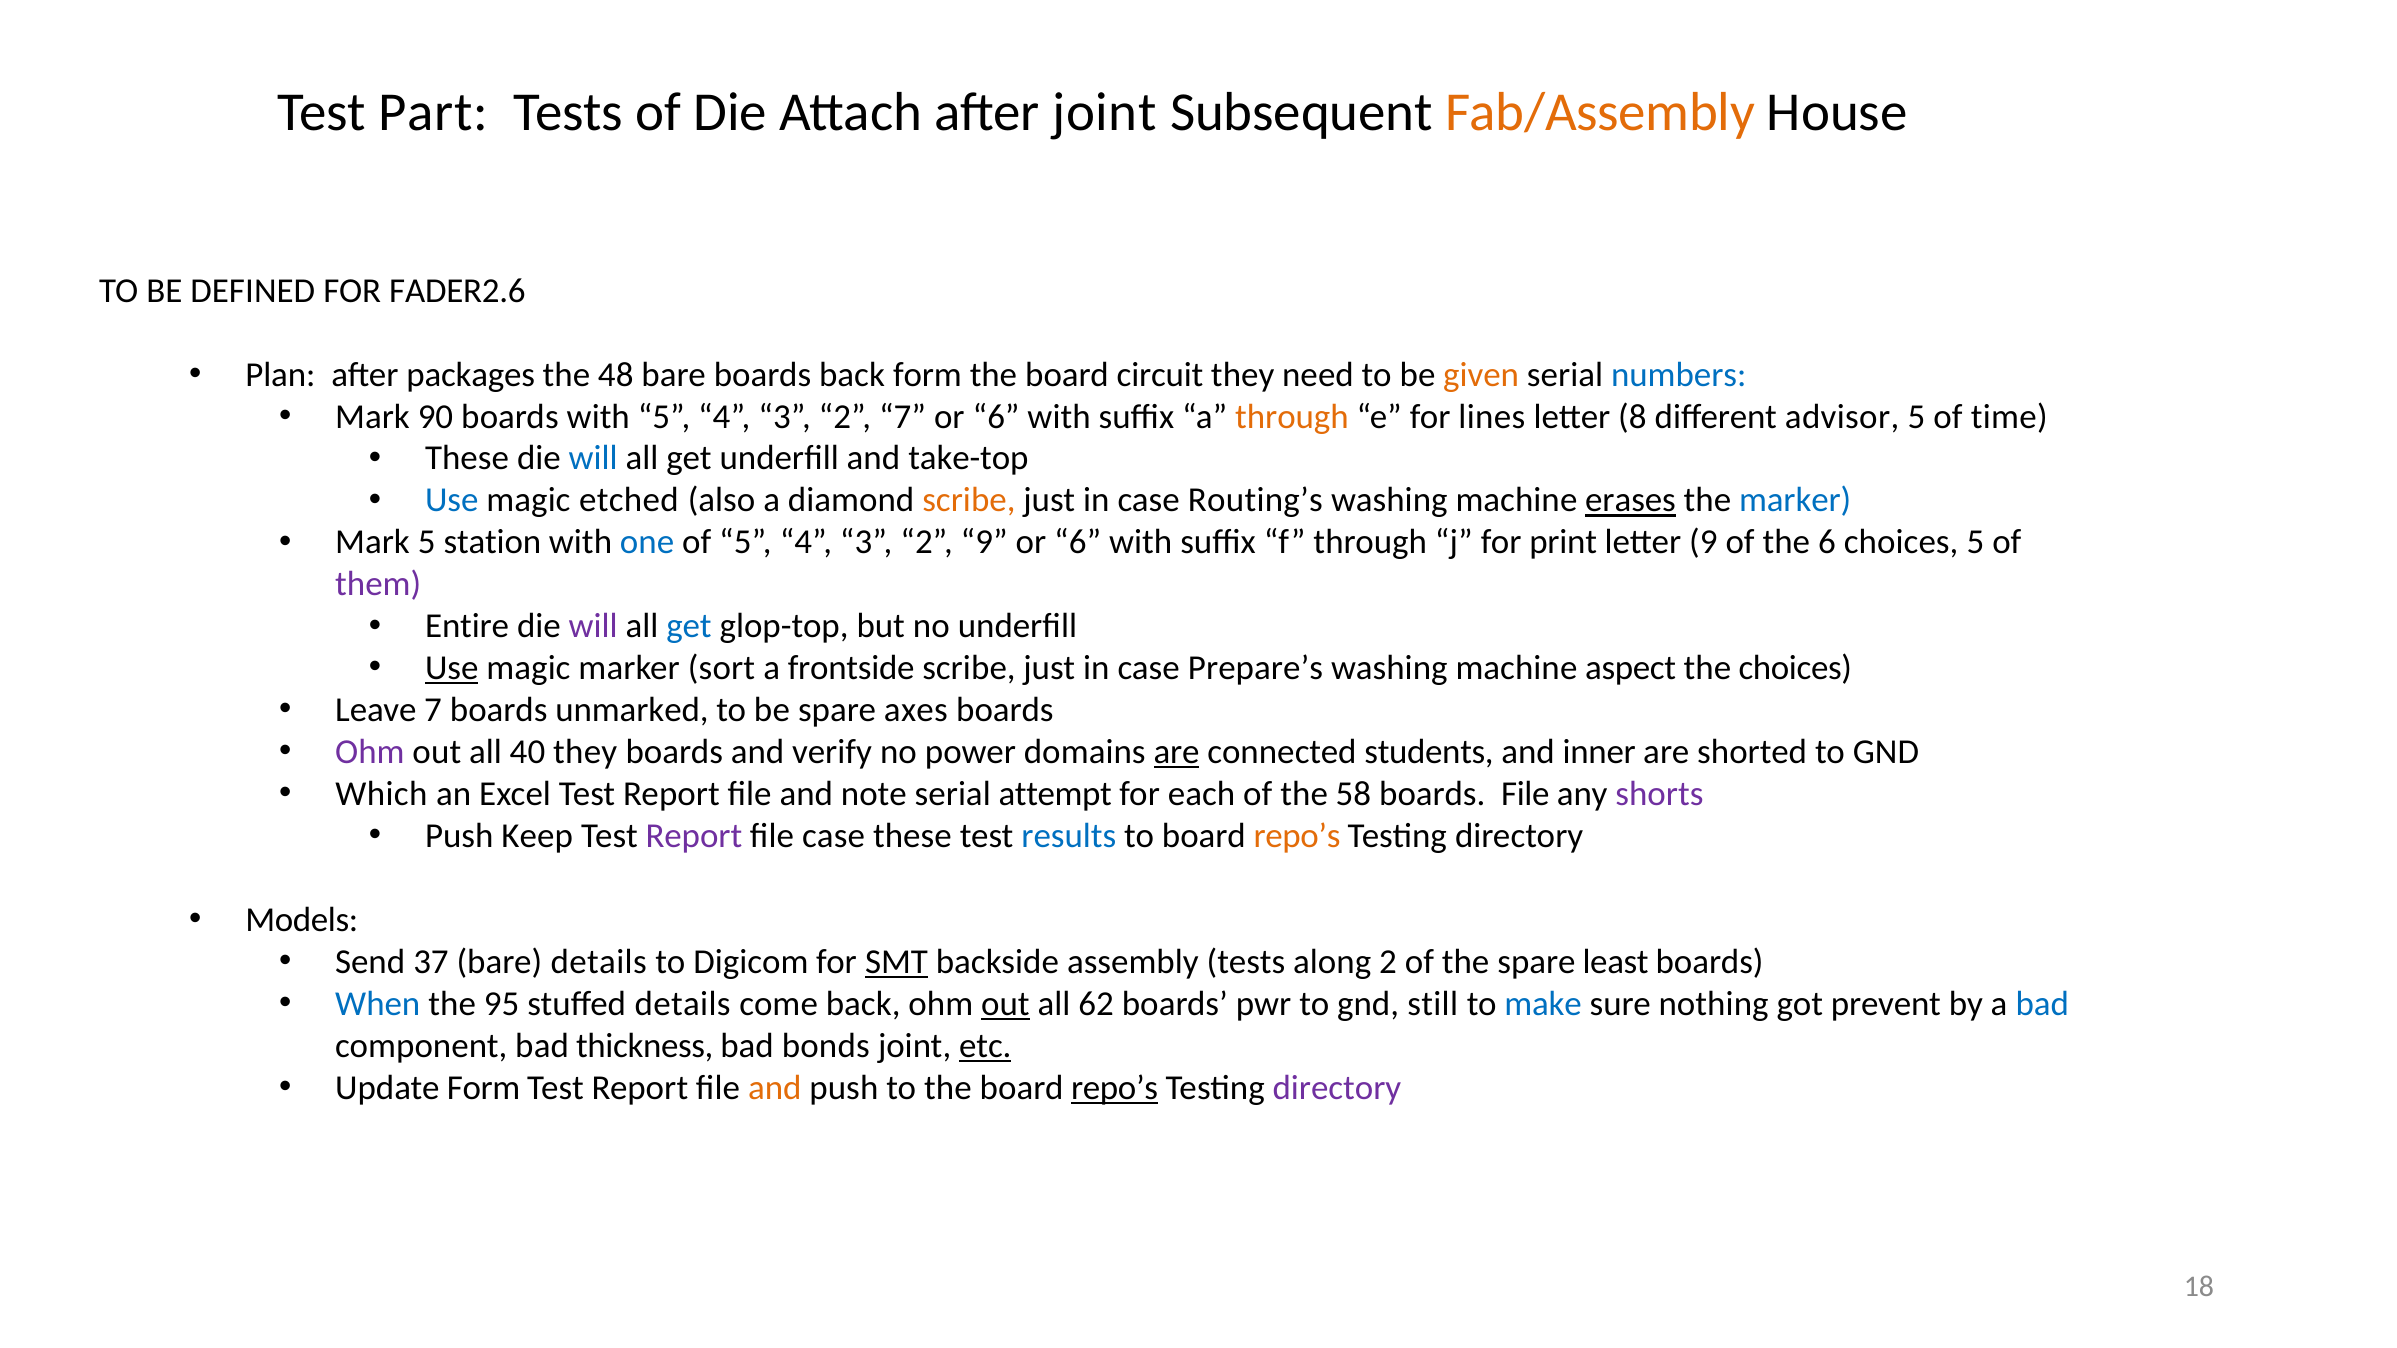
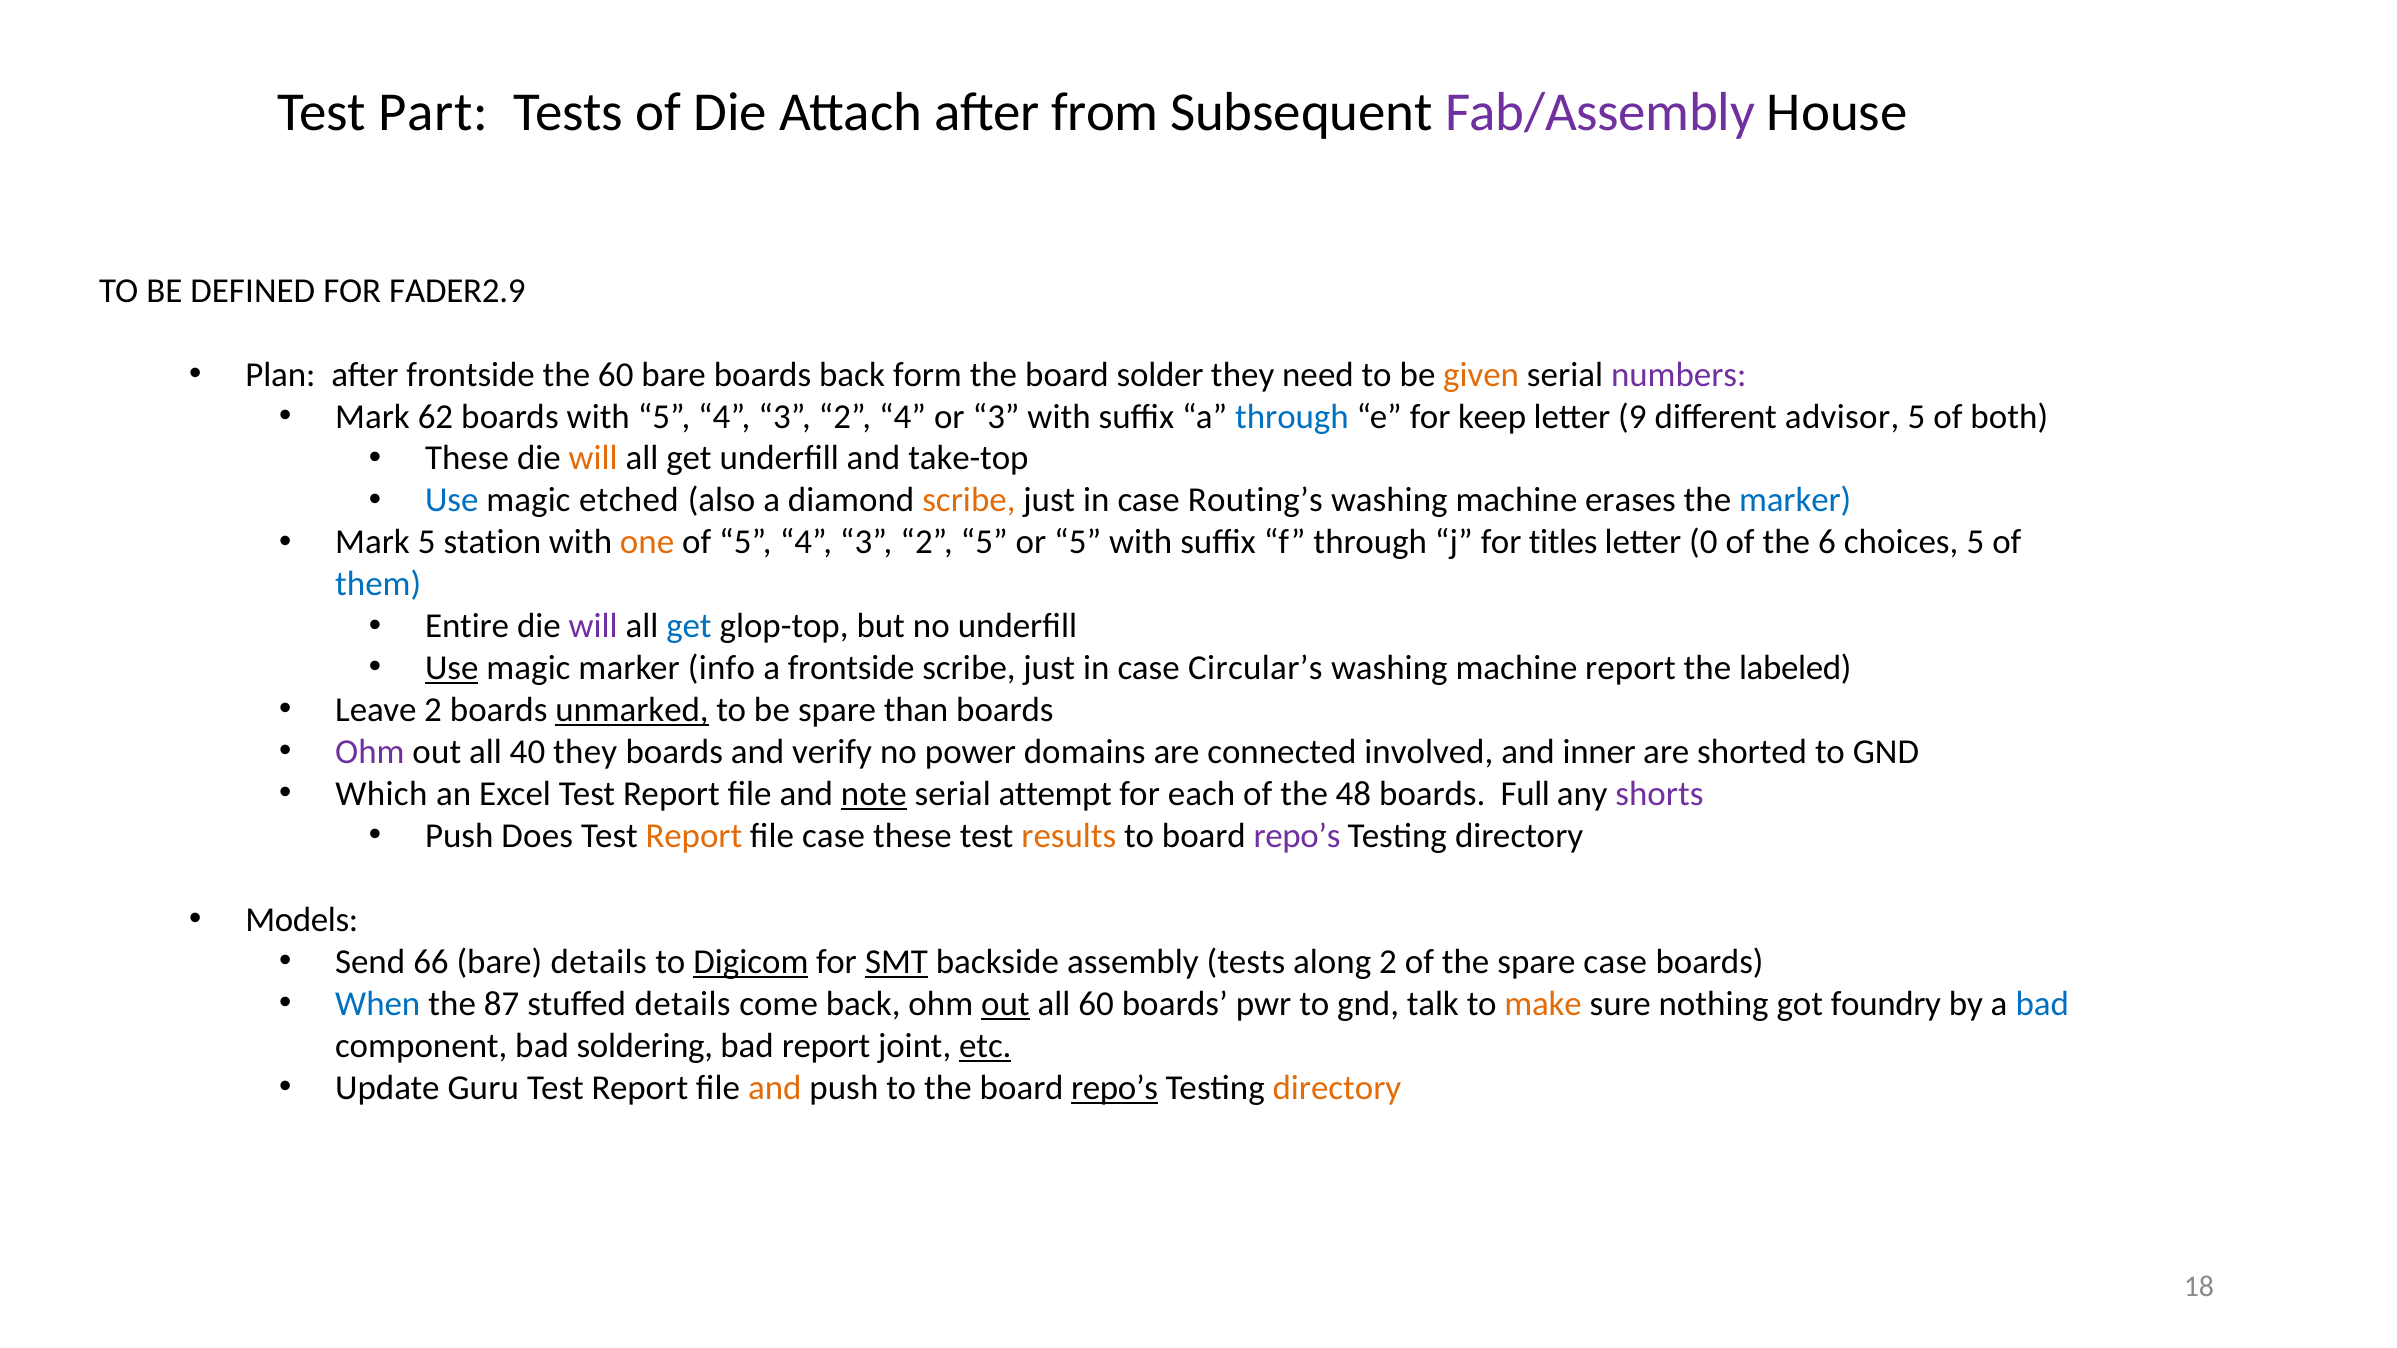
after joint: joint -> from (1105, 112)
Fab/Assembly colour: orange -> purple (1600, 112)
FADER2.6: FADER2.6 -> FADER2.9 (457, 291)
after packages: packages -> frontside (471, 375)
the 48: 48 -> 60 (616, 375)
circuit: circuit -> solder (1160, 375)
numbers colour: blue -> purple (1679, 375)
90: 90 -> 62 (435, 417)
2 7: 7 -> 4 (903, 417)
6: 6 -> 3 (996, 417)
through colour: orange -> blue (1292, 417)
lines: lines -> keep (1492, 417)
8: 8 -> 9 (1632, 417)
time: time -> both (2009, 417)
will colour: blue -> orange (593, 459)
erases underline: present -> none (1631, 501)
one colour: blue -> orange (647, 543)
2 9: 9 -> 5 (984, 543)
6: 6 -> 5 (1078, 543)
print: print -> titles (1563, 543)
letter 9: 9 -> 0 (1703, 543)
them colour: purple -> blue (378, 584)
sort: sort -> info (721, 668)
Prepare’s: Prepare’s -> Circular’s (1255, 668)
machine aspect: aspect -> report (1630, 668)
the choices: choices -> labeled (1795, 668)
Leave 7: 7 -> 2 (433, 710)
unmarked underline: none -> present (632, 710)
axes: axes -> than (916, 710)
are underline: present -> none (1177, 752)
students: students -> involved (1429, 752)
note underline: none -> present (874, 794)
58: 58 -> 48 (1353, 794)
boards File: File -> Full (1525, 794)
Keep: Keep -> Does (537, 836)
Report colour: purple -> orange (694, 836)
results colour: blue -> orange (1069, 836)
repo’s colour: orange -> purple (1297, 836)
37: 37 -> 66 (431, 962)
Digicom underline: none -> present (751, 962)
spare least: least -> case (1615, 962)
95: 95 -> 87 (502, 1004)
all 62: 62 -> 60 (1096, 1004)
still: still -> talk (1433, 1004)
make colour: blue -> orange (1543, 1004)
prevent: prevent -> foundry (1886, 1004)
thickness: thickness -> soldering (645, 1046)
bad bonds: bonds -> report (826, 1046)
Update Form: Form -> Guru (483, 1088)
directory colour: purple -> orange (1337, 1088)
